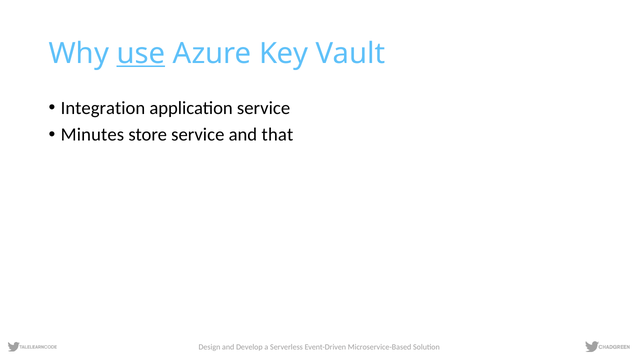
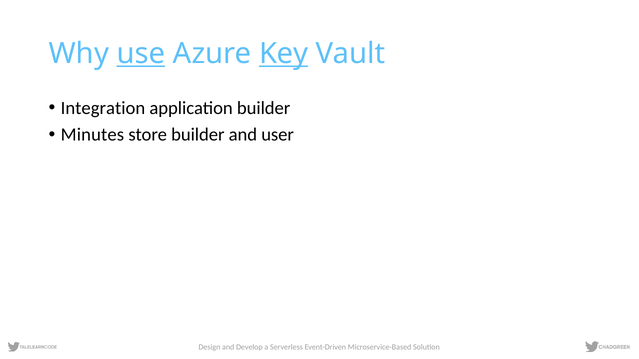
Key underline: none -> present (284, 54)
application service: service -> builder (264, 108)
store service: service -> builder (198, 135)
that: that -> user (278, 135)
